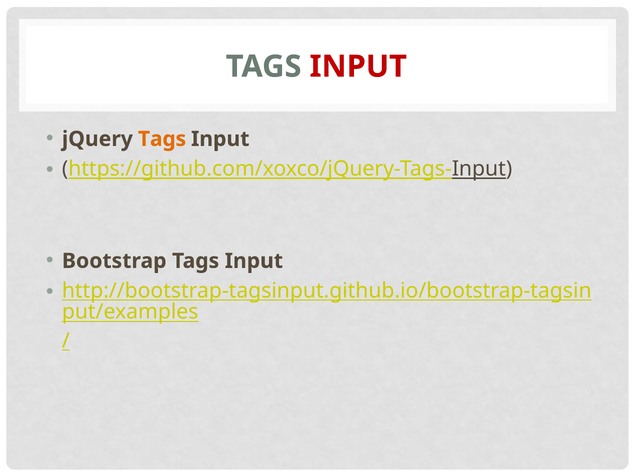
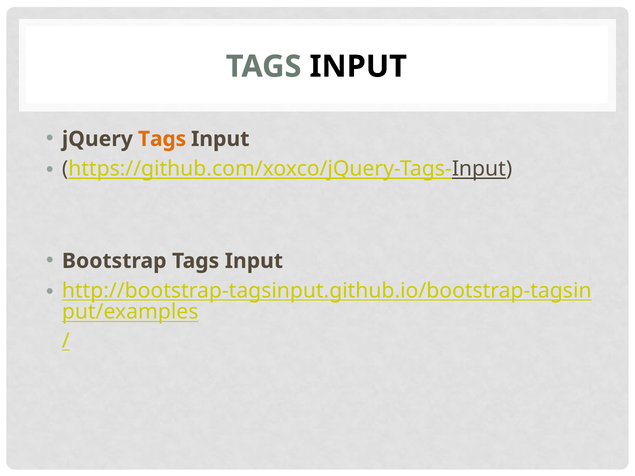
INPUT colour: red -> black (358, 67)
